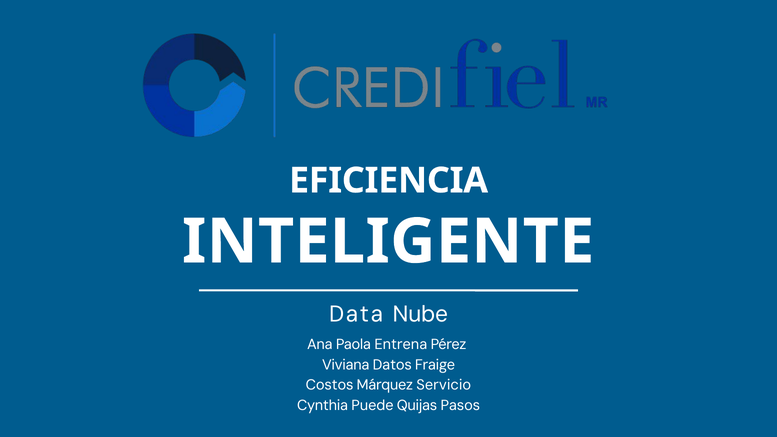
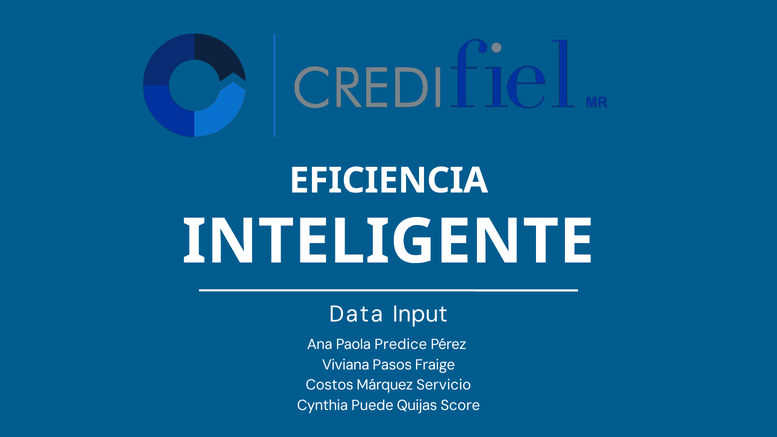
Nube: Nube -> Input (420, 314)
Entrena: Entrena -> Predice (401, 344)
Datos: Datos -> Pasos (392, 365)
Pasos: Pasos -> Score (460, 406)
